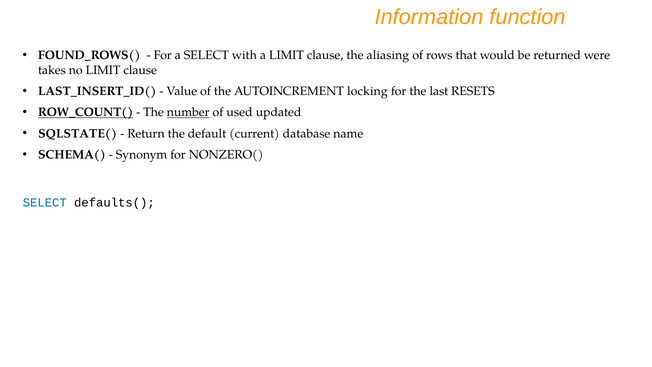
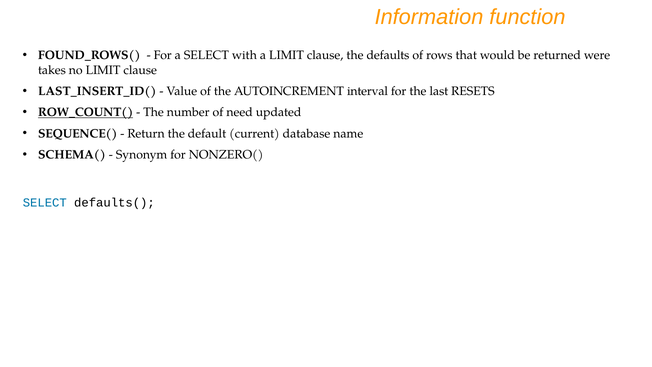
aliasing: aliasing -> defaults (388, 55)
locking: locking -> interval (368, 91)
number underline: present -> none (188, 112)
used: used -> need (240, 112)
SQLSTATE(: SQLSTATE( -> SEQUENCE( (78, 134)
